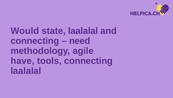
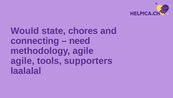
state laalalal: laalalal -> chores (83, 31)
have: have -> agile (23, 60)
tools connecting: connecting -> supporters (88, 60)
